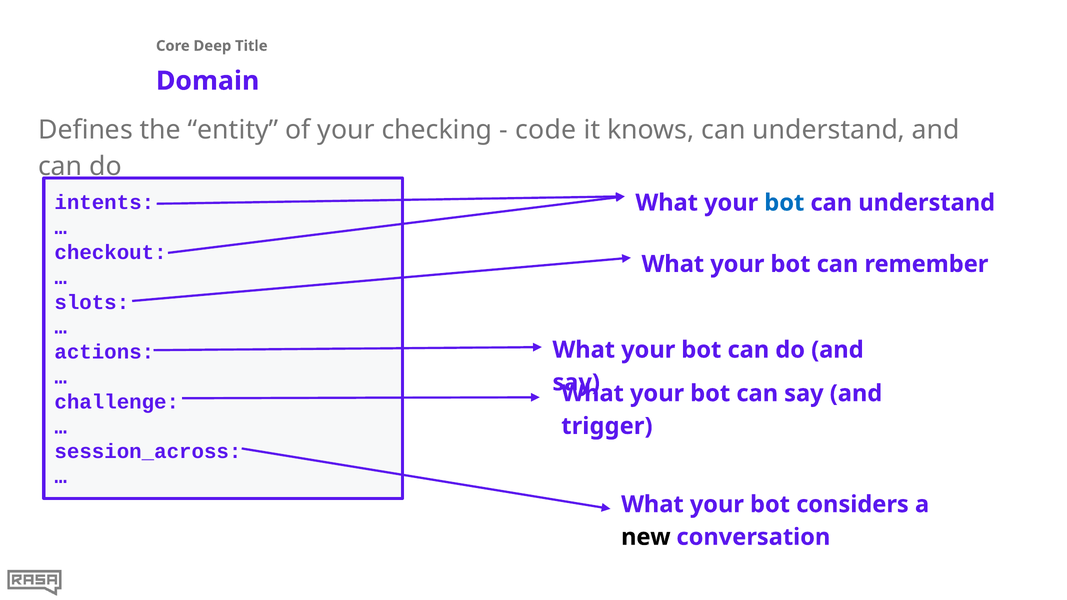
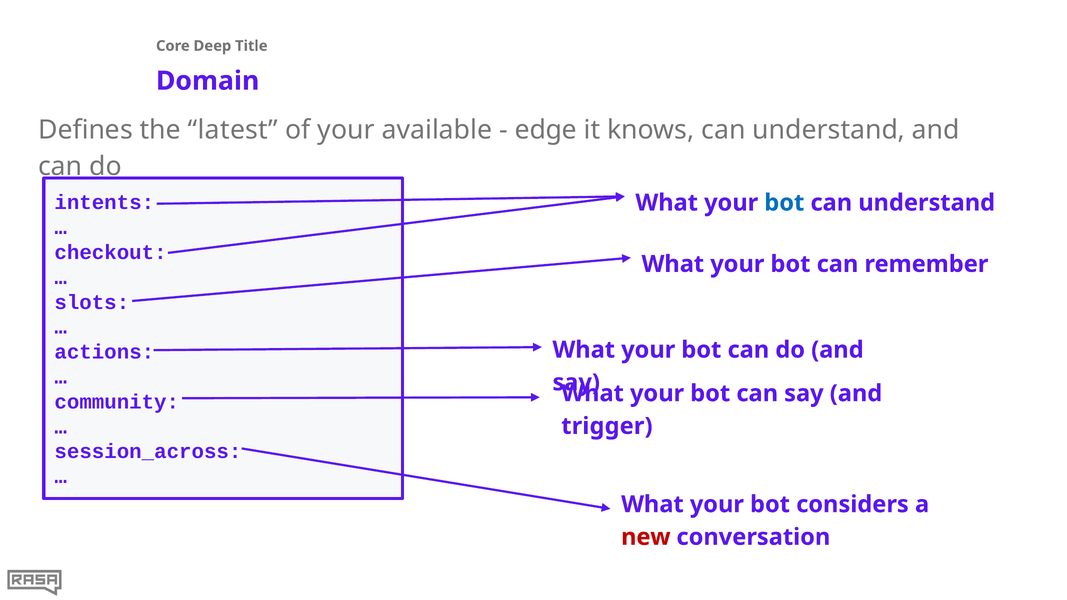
entity: entity -> latest (233, 130)
checking: checking -> available (437, 130)
code: code -> edge (546, 130)
challenge: challenge -> community (117, 402)
new colour: black -> red (646, 537)
